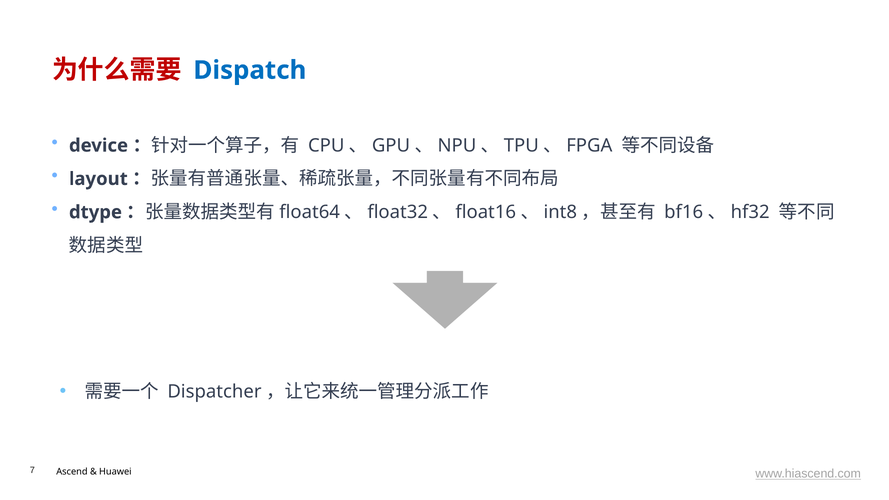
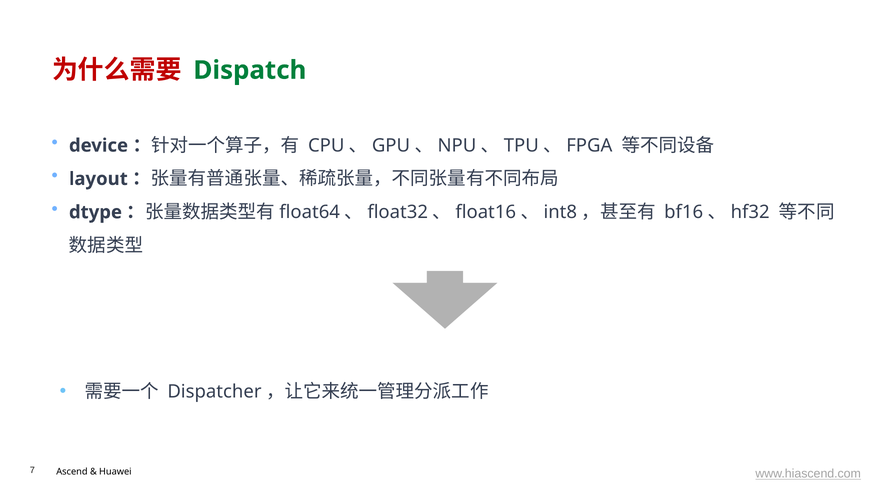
Dispatch colour: blue -> green (250, 70)
